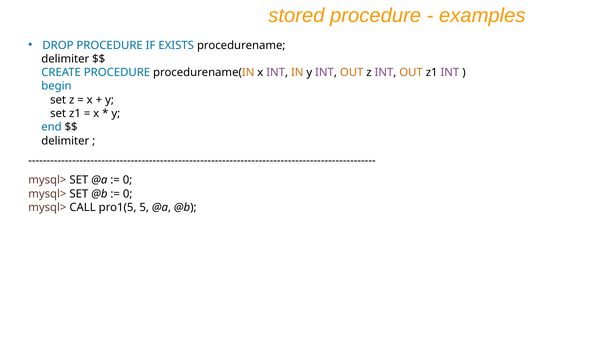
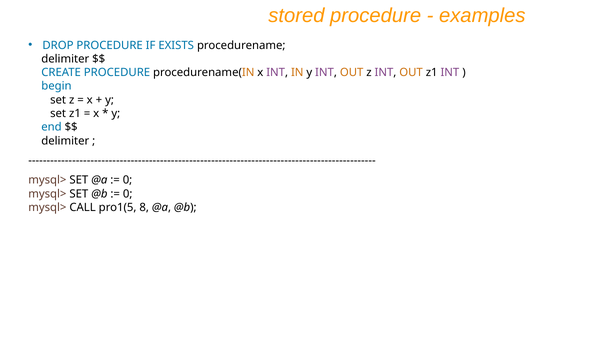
5: 5 -> 8 (144, 207)
